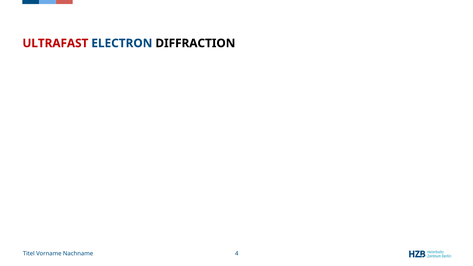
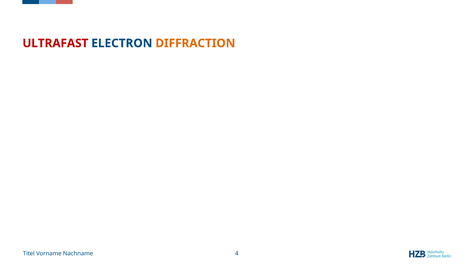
DIFFRACTION colour: black -> orange (195, 43)
